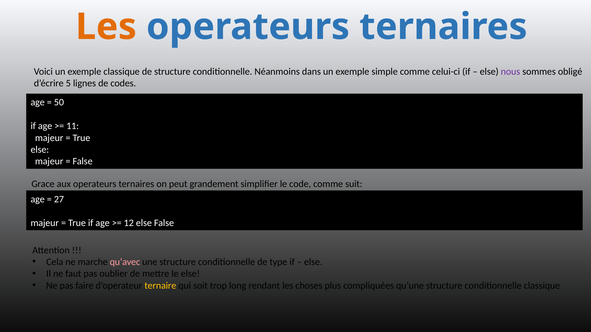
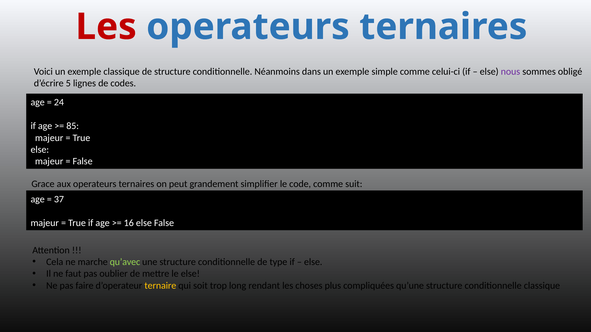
Les colour: orange -> red (106, 27)
50: 50 -> 24 (59, 103)
11: 11 -> 85 (73, 126)
27: 27 -> 37 (59, 200)
12: 12 -> 16 (129, 223)
qu’avec colour: pink -> light green (125, 262)
